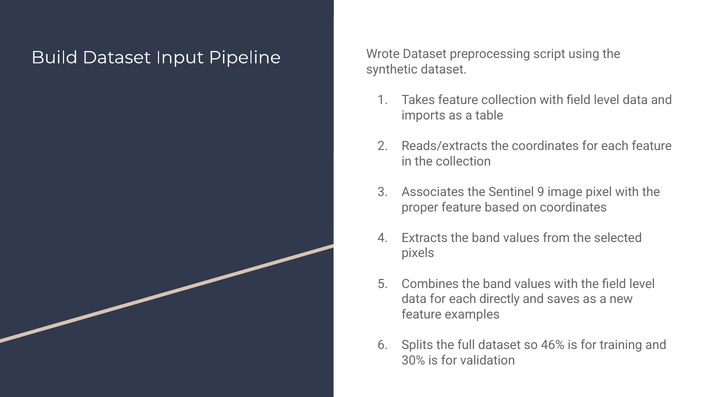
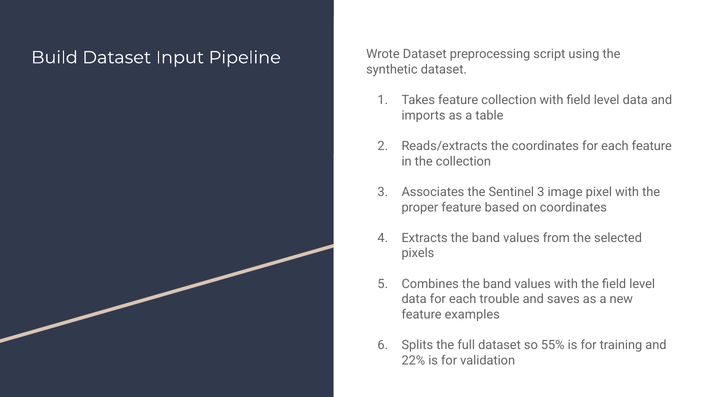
Sentinel 9: 9 -> 3 (541, 192)
directly: directly -> trouble (499, 300)
46%: 46% -> 55% (553, 346)
30%: 30% -> 22% (413, 361)
